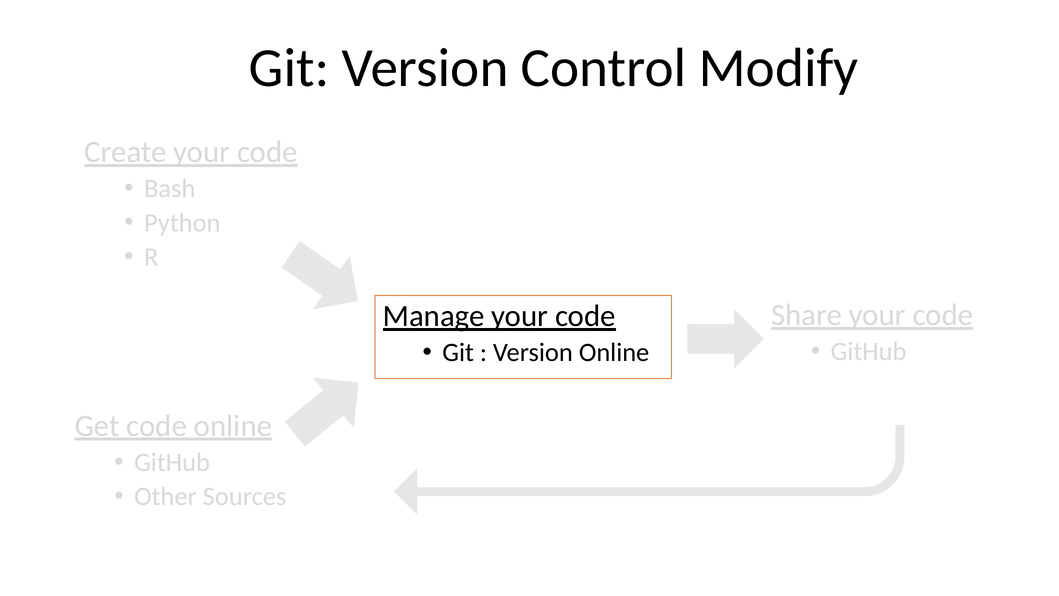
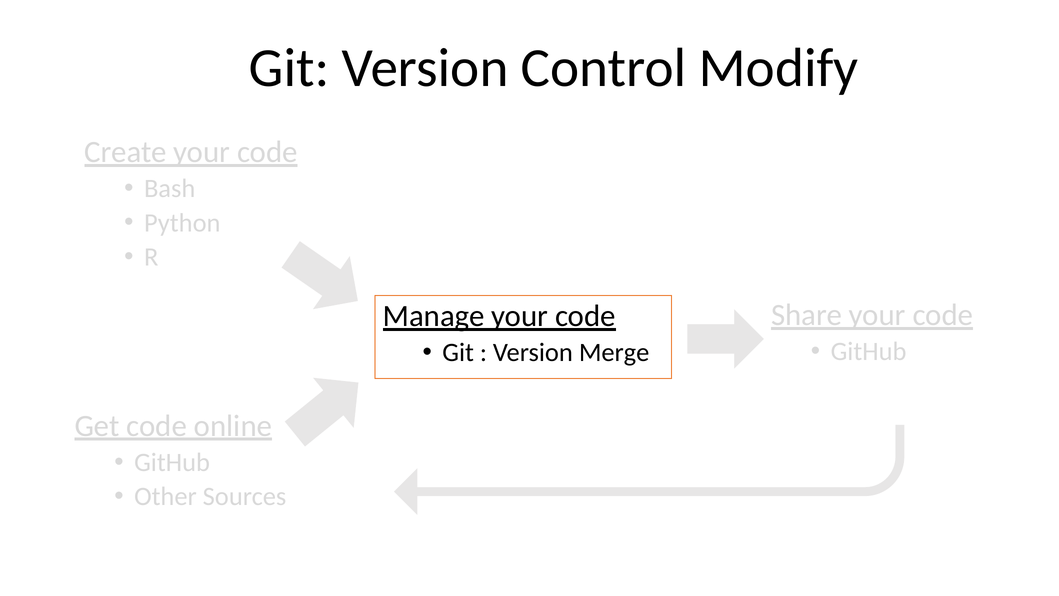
Version Online: Online -> Merge (614, 352)
